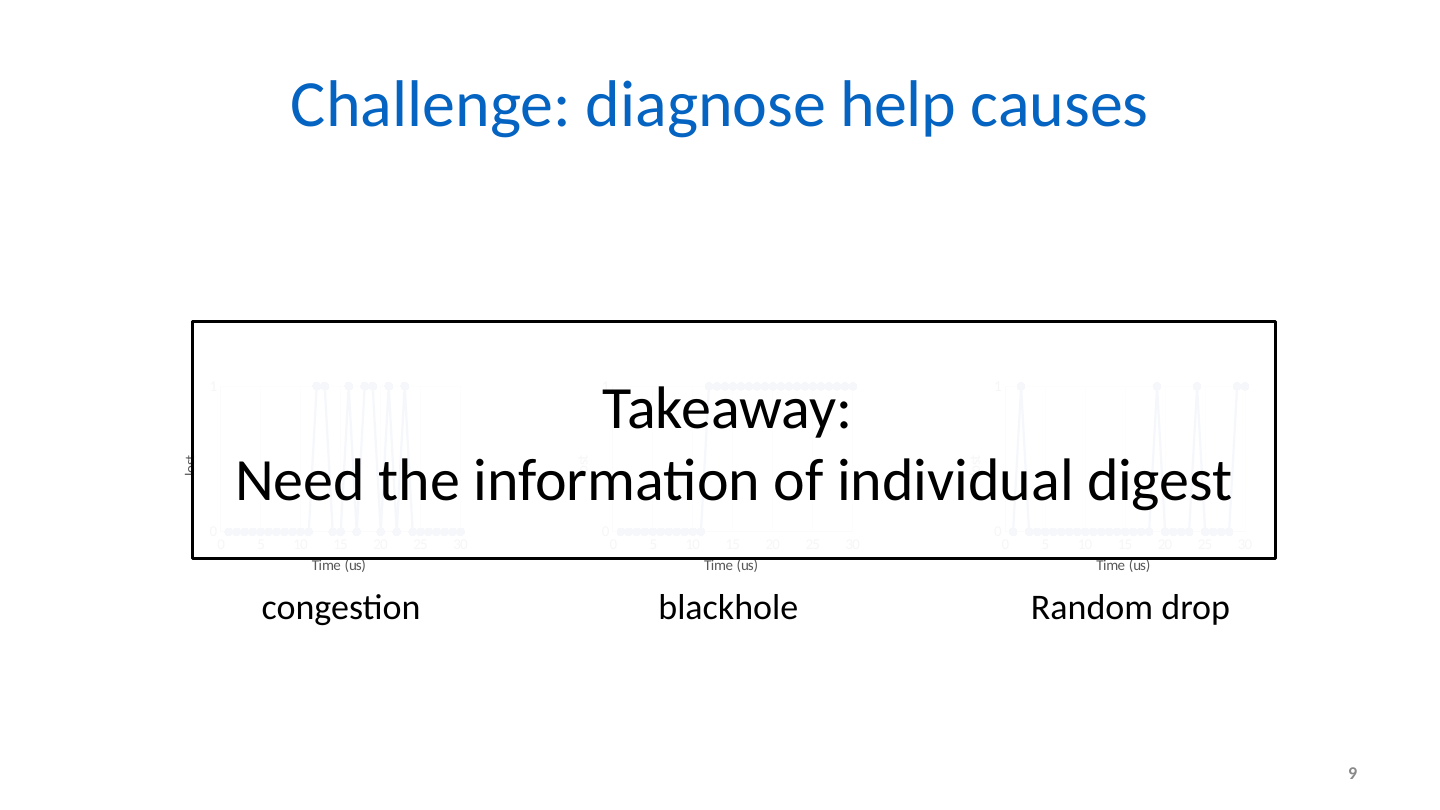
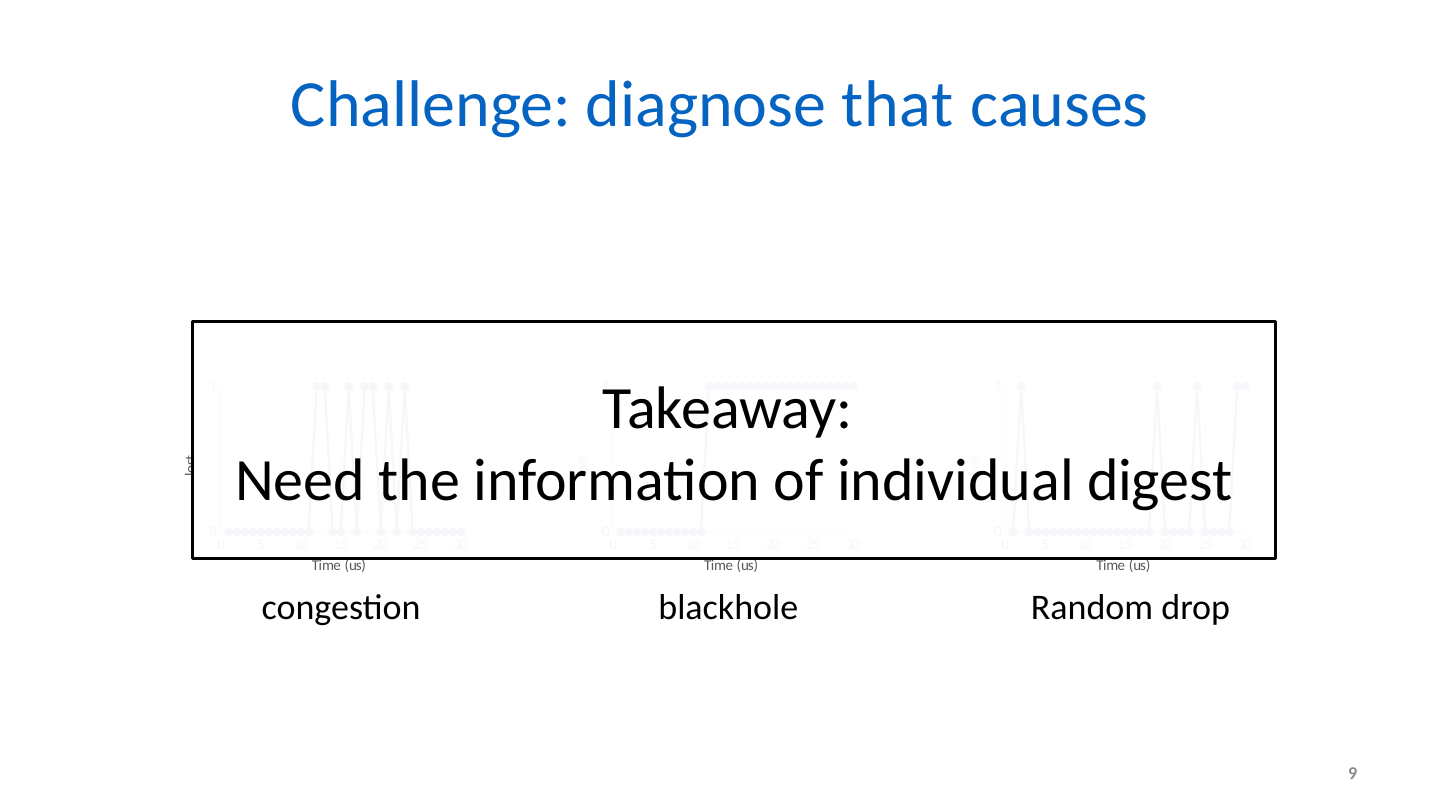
help: help -> that (898, 105)
